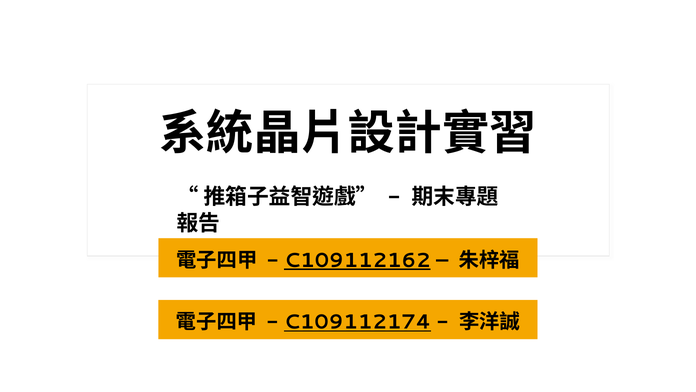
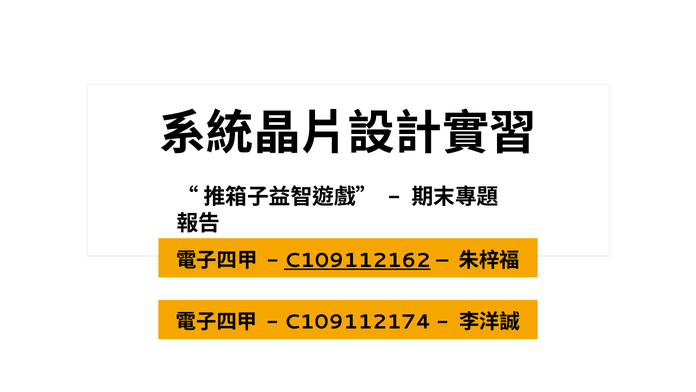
C109112174 underline: present -> none (357, 322)
